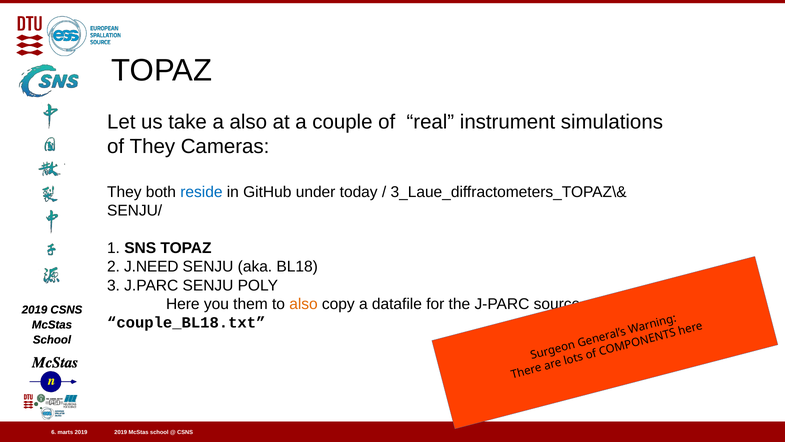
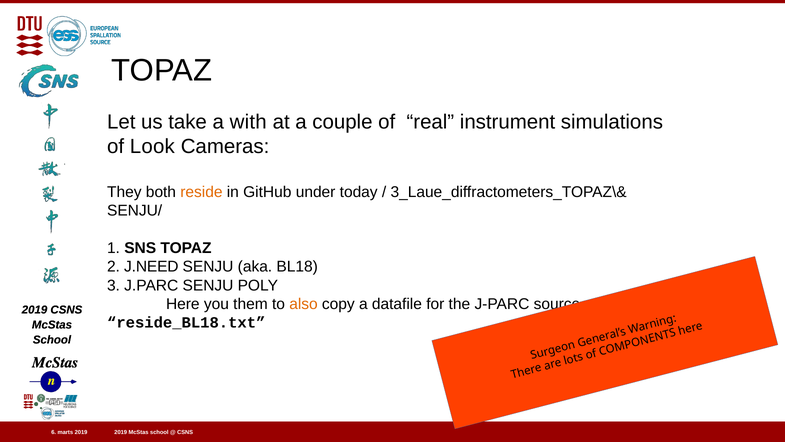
a also: also -> with (248, 122)
of They: They -> Look (152, 146)
reside colour: blue -> orange (201, 192)
couple_BL18.txt: couple_BL18.txt -> reside_BL18.txt (186, 323)
